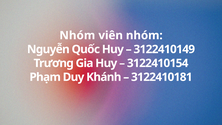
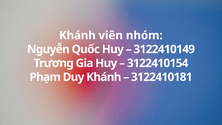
Nhóm: Nhóm -> Khánh (77, 35)
